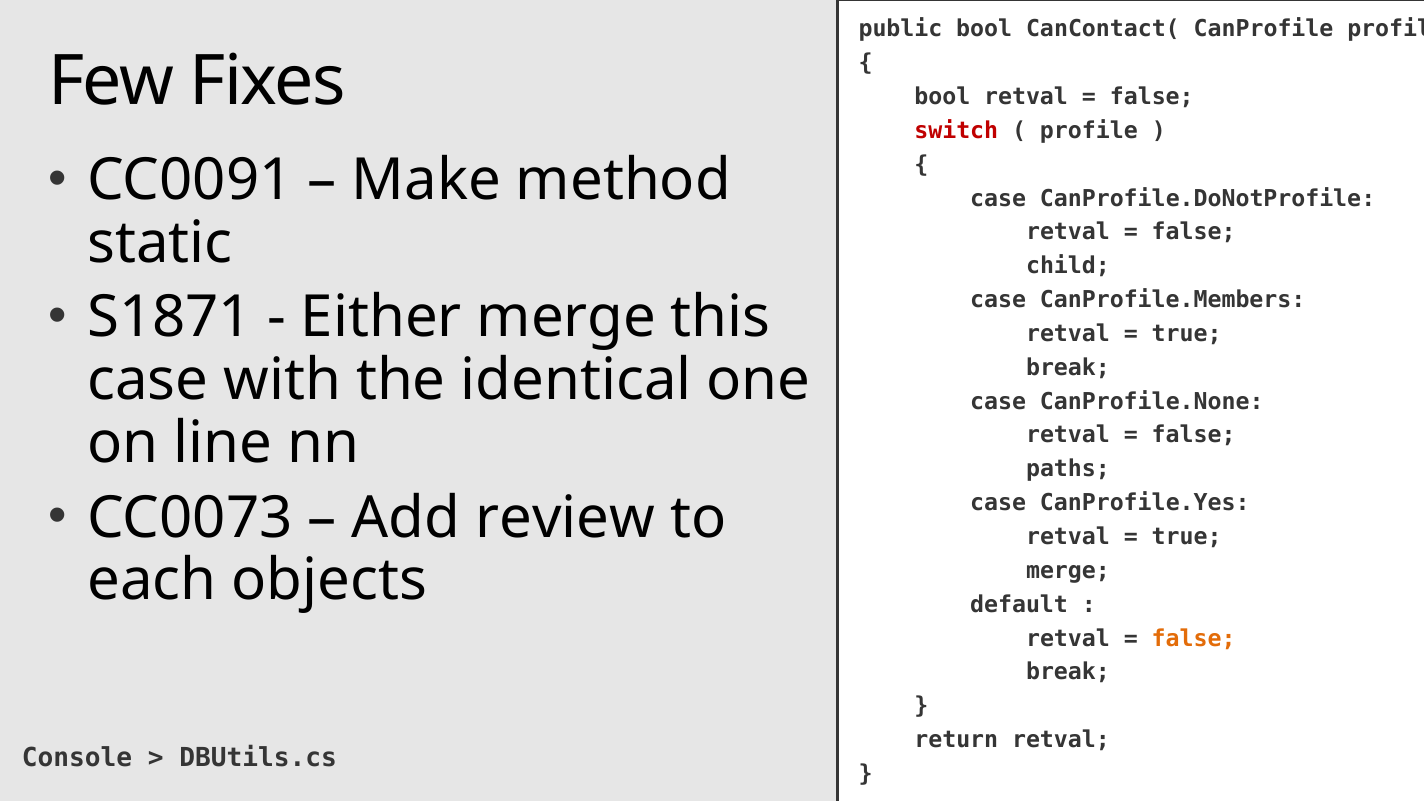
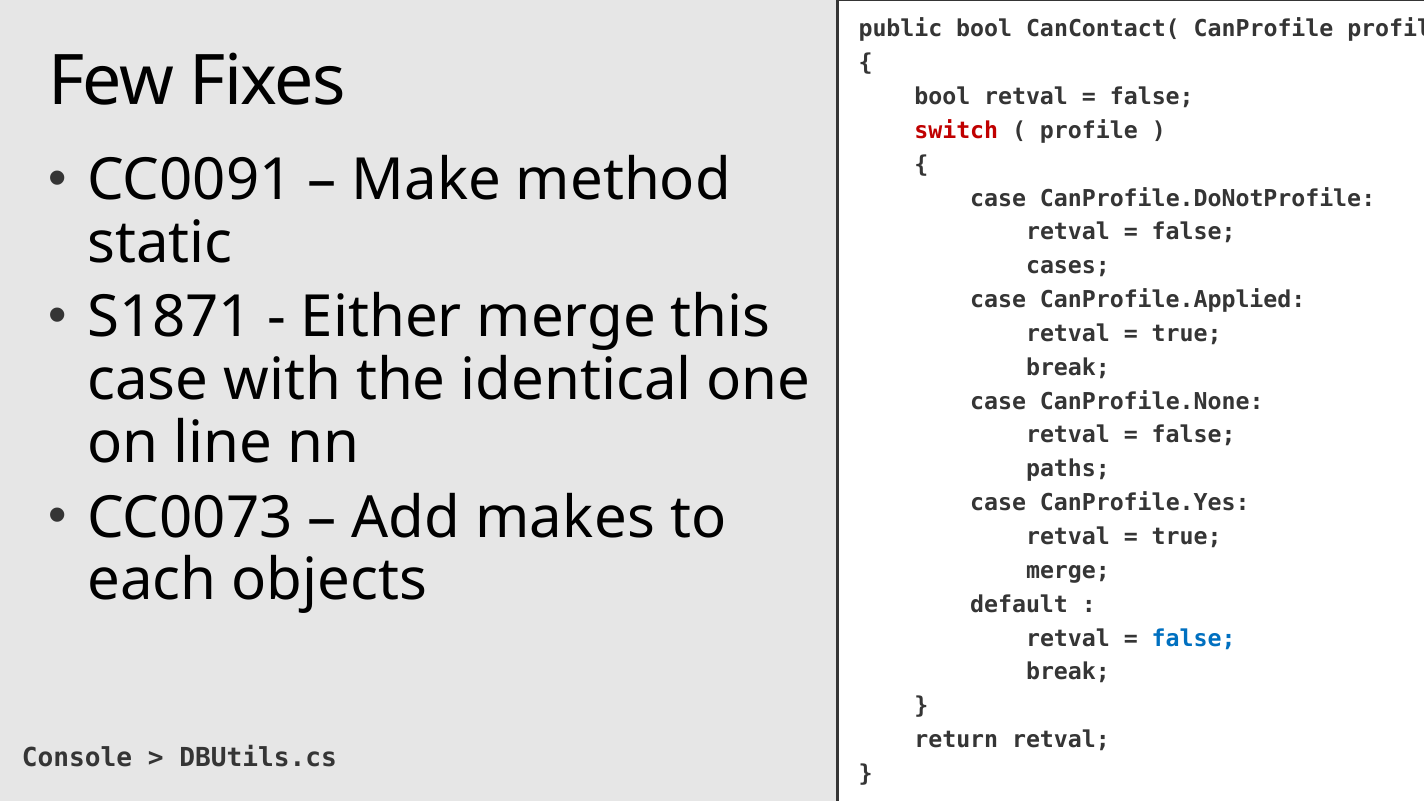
child: child -> cases (1068, 266)
CanProfile.Members: CanProfile.Members -> CanProfile.Applied (1173, 300)
review: review -> makes (565, 518)
false colour: orange -> blue (1194, 638)
